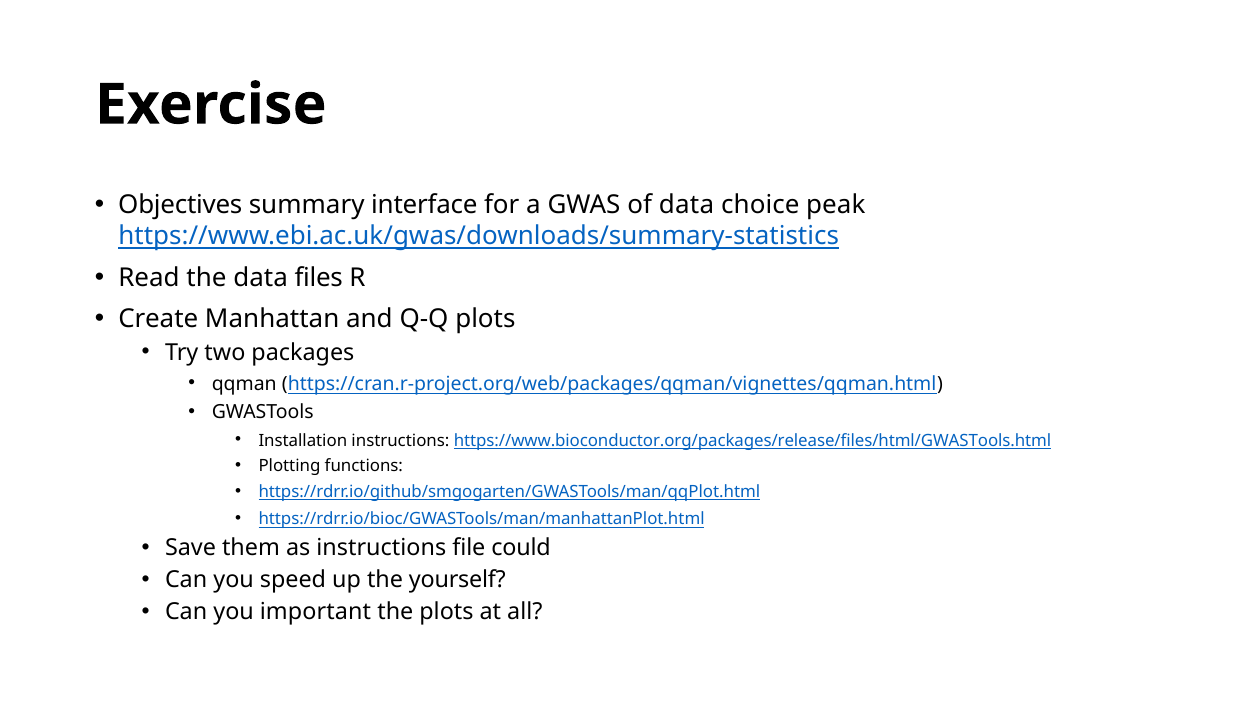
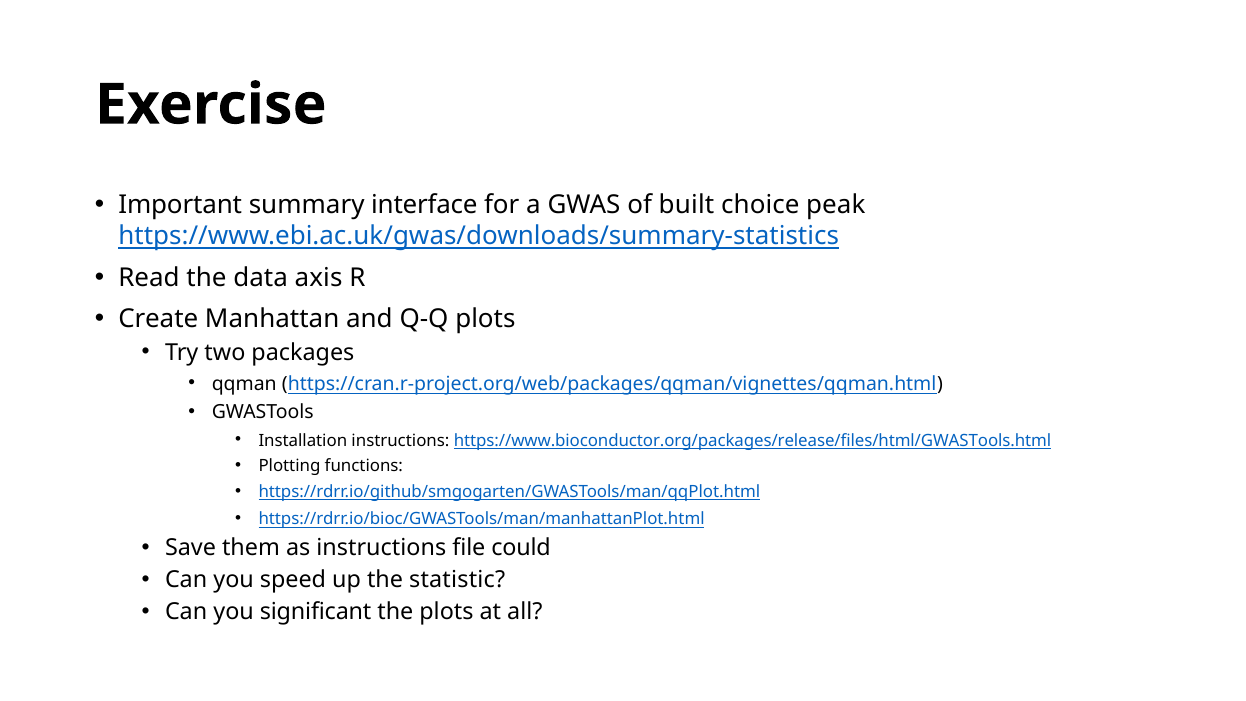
Objectives: Objectives -> Important (180, 205)
of data: data -> built (686, 205)
files: files -> axis (319, 278)
yourself: yourself -> statistic (457, 580)
important: important -> significant (316, 611)
